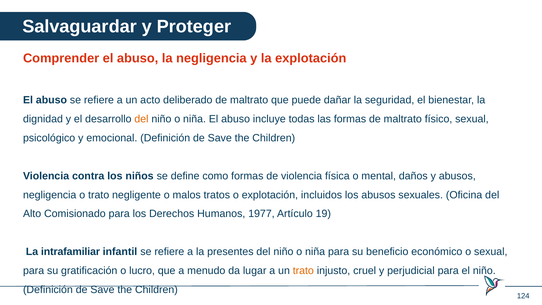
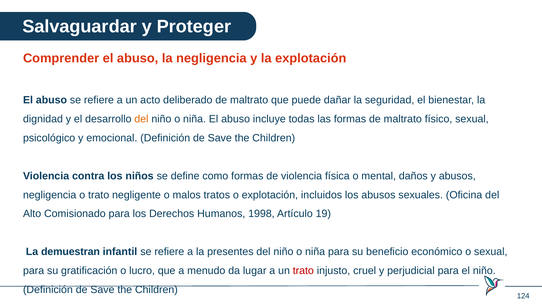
1977: 1977 -> 1998 (261, 214)
intrafamiliar: intrafamiliar -> demuestran (70, 252)
trato colour: orange -> red (303, 271)
